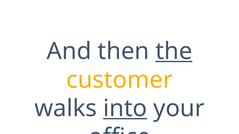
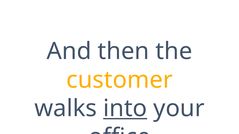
the underline: present -> none (174, 51)
